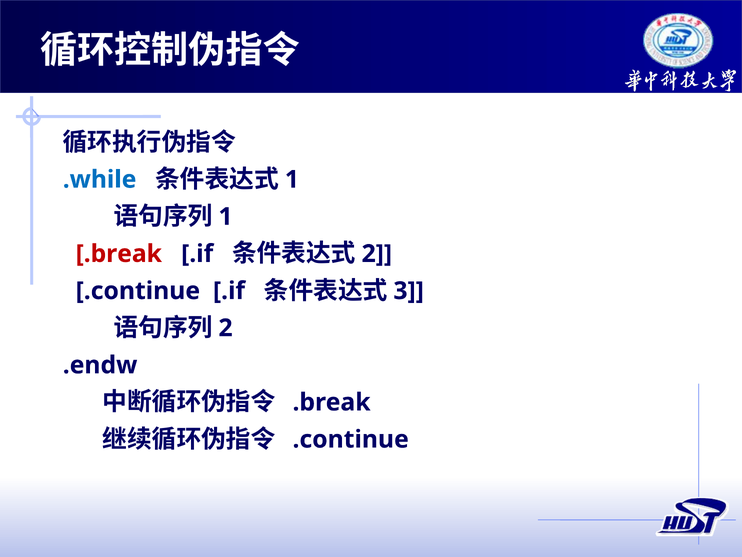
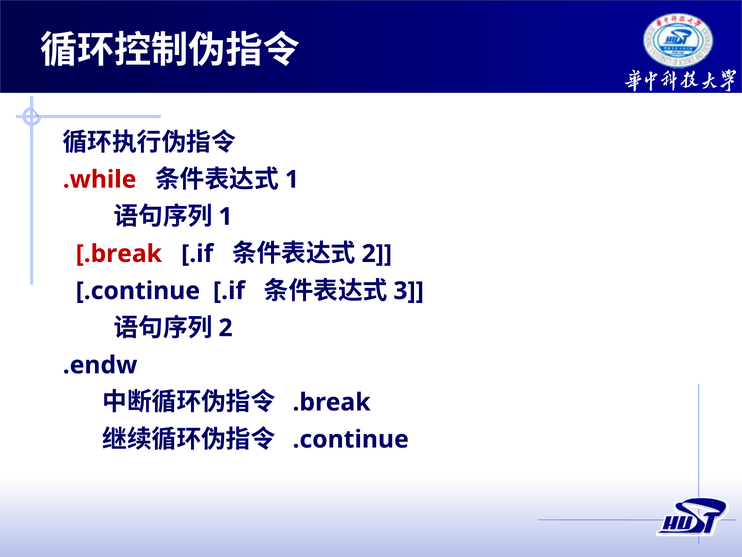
.while colour: blue -> red (100, 179)
